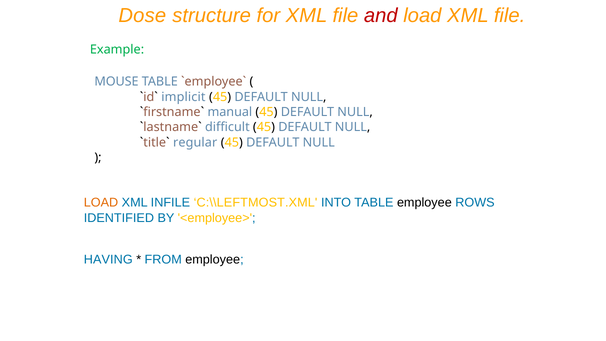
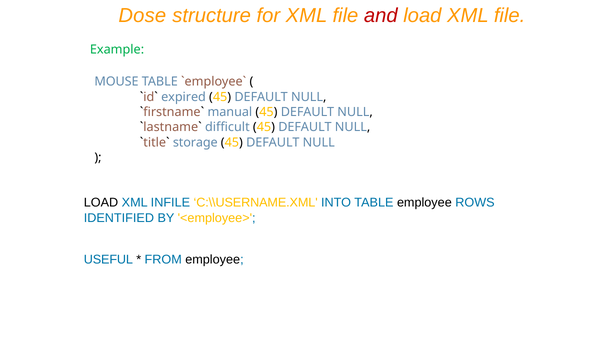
implicit: implicit -> expired (184, 97)
regular: regular -> storage (195, 142)
LOAD colour: orange -> black (101, 203)
C:\\LEFTMOST.XML: C:\\LEFTMOST.XML -> C:\\USERNAME.XML (256, 203)
HAVING: HAVING -> USEFUL (108, 259)
